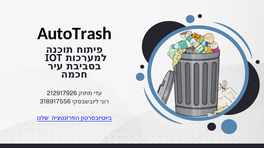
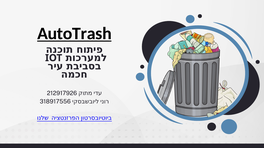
AutoTrash underline: none -> present (74, 34)
